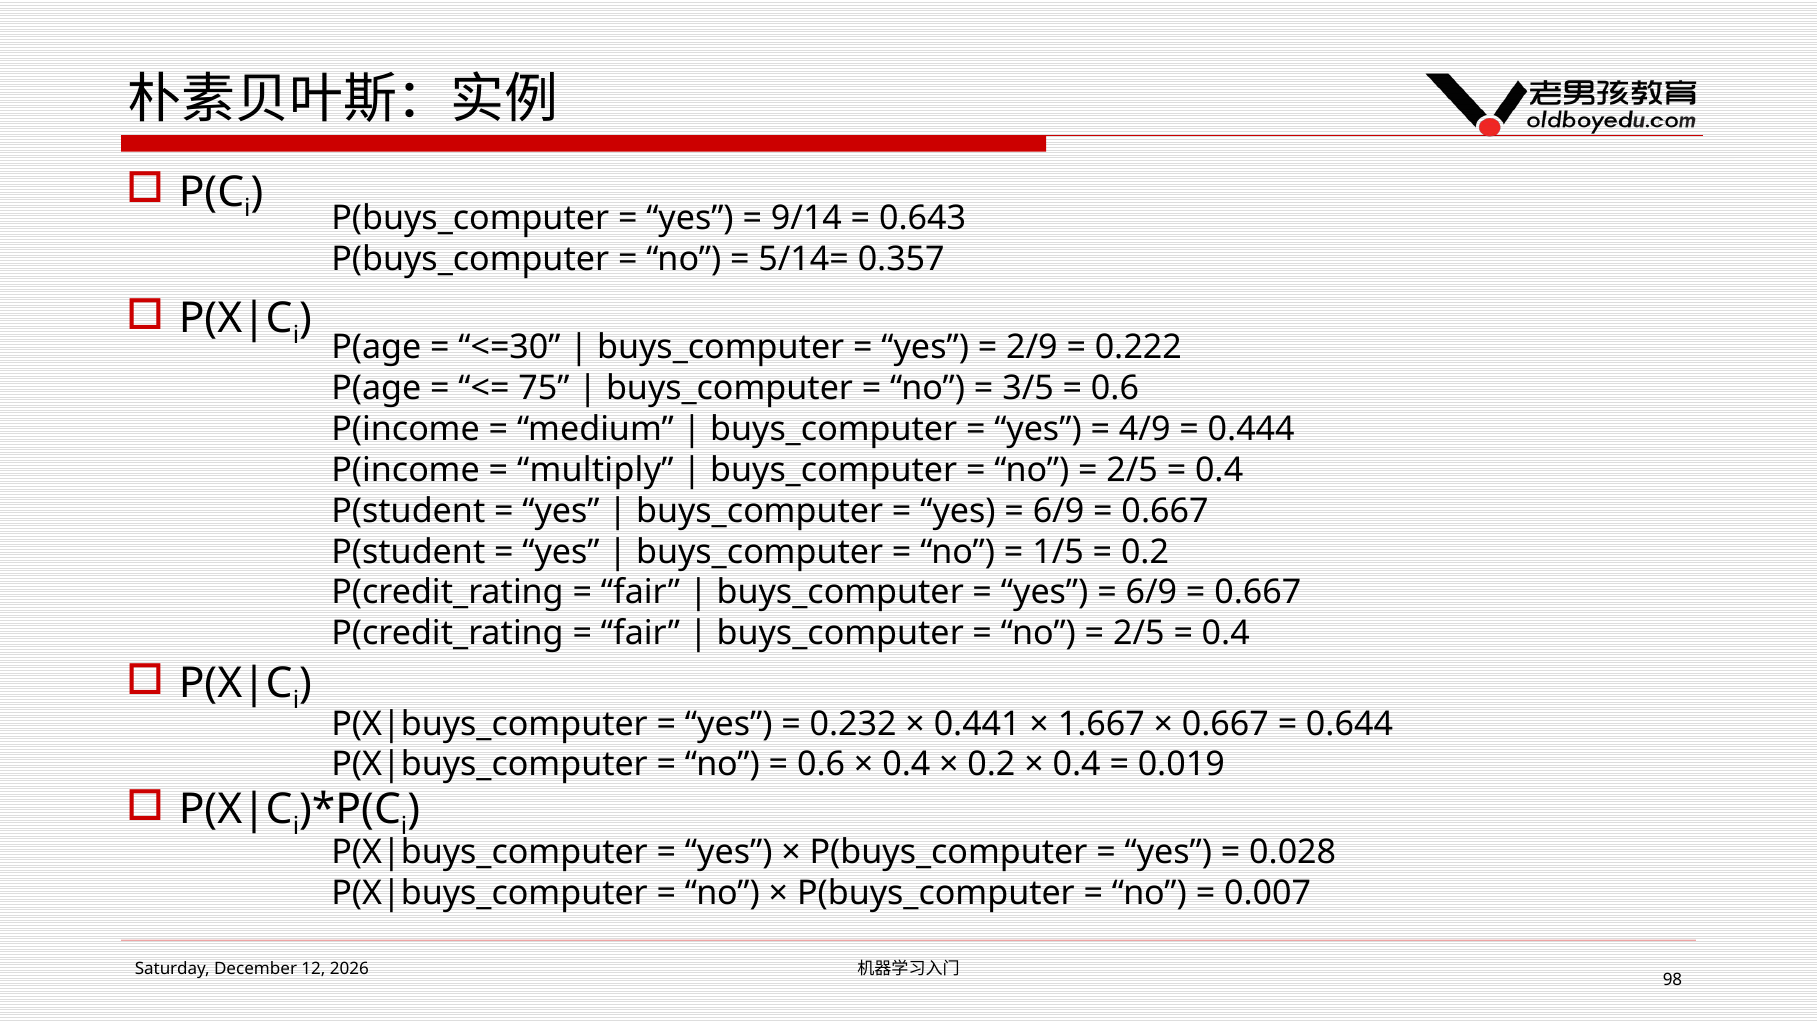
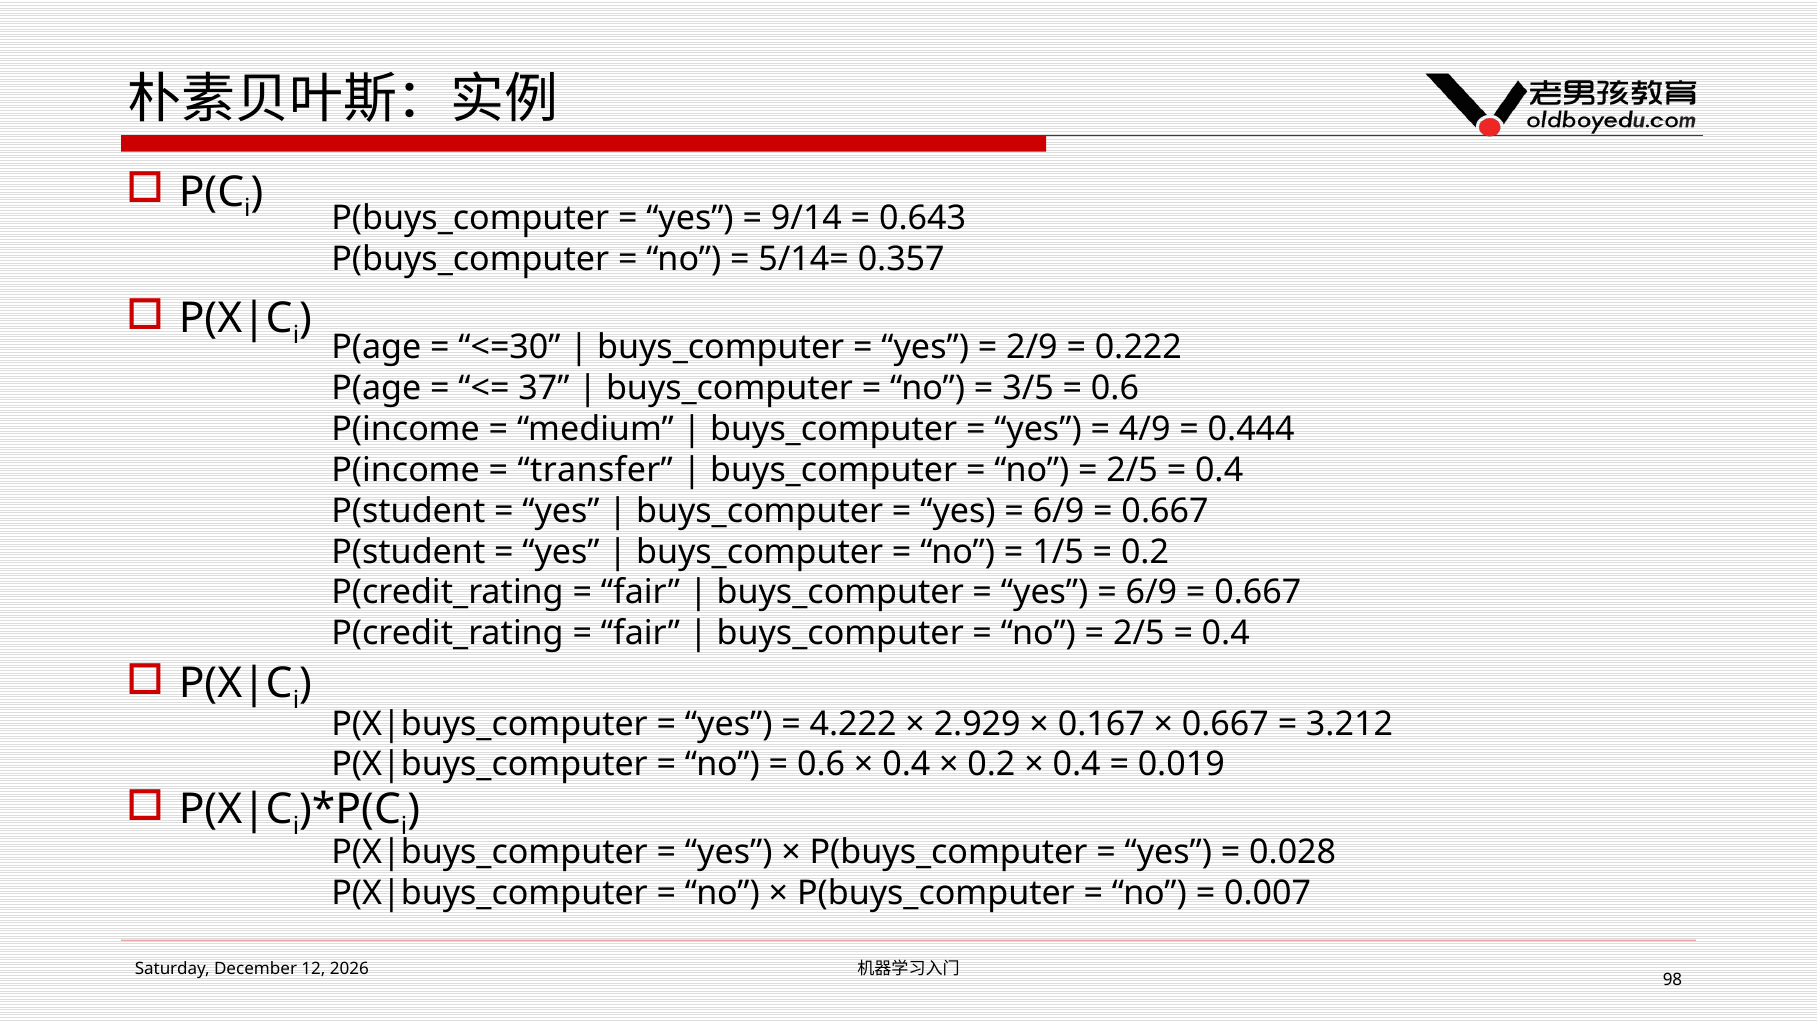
75: 75 -> 37 (544, 388)
multiply: multiply -> transfer (595, 470)
0.232: 0.232 -> 4.222 (853, 724)
0.441: 0.441 -> 2.929 (977, 724)
1.667: 1.667 -> 0.167 (1101, 724)
0.644: 0.644 -> 3.212 (1350, 724)
